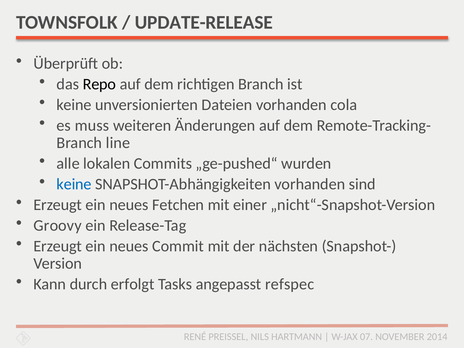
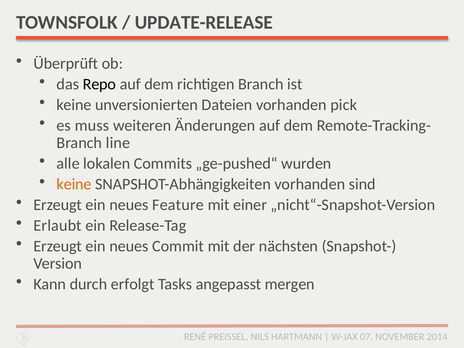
cola: cola -> pick (344, 105)
keine colour: blue -> orange (74, 184)
Fetchen: Fetchen -> Feature (178, 205)
Groovy: Groovy -> Erlaubt (58, 226)
refspec: refspec -> mergen (290, 284)
